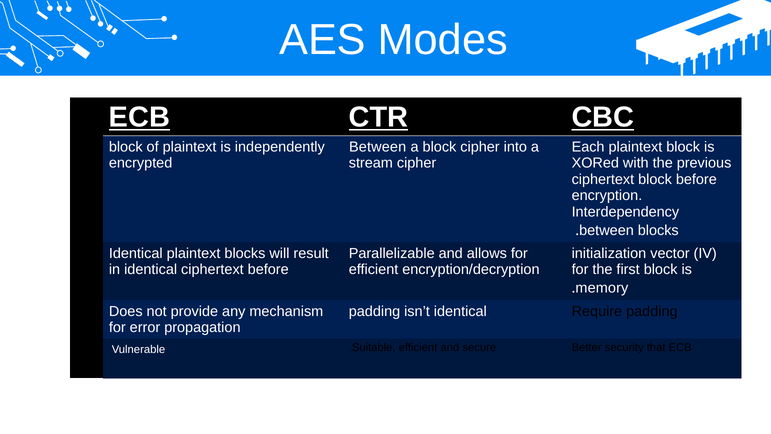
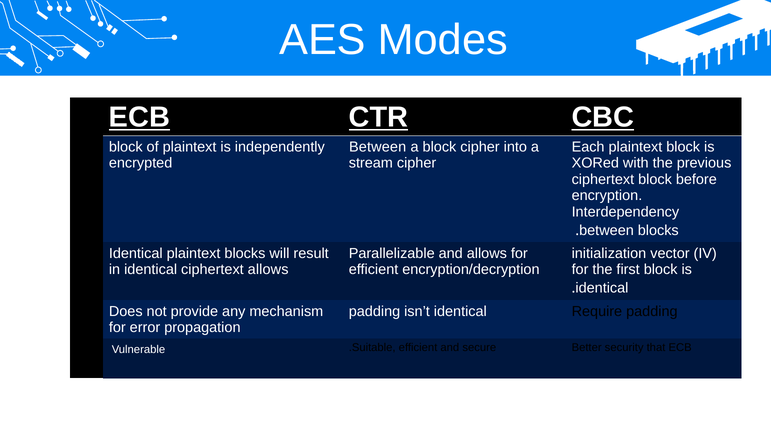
ciphertext before: before -> allows (268, 269)
memory: memory -> identical (602, 288)
